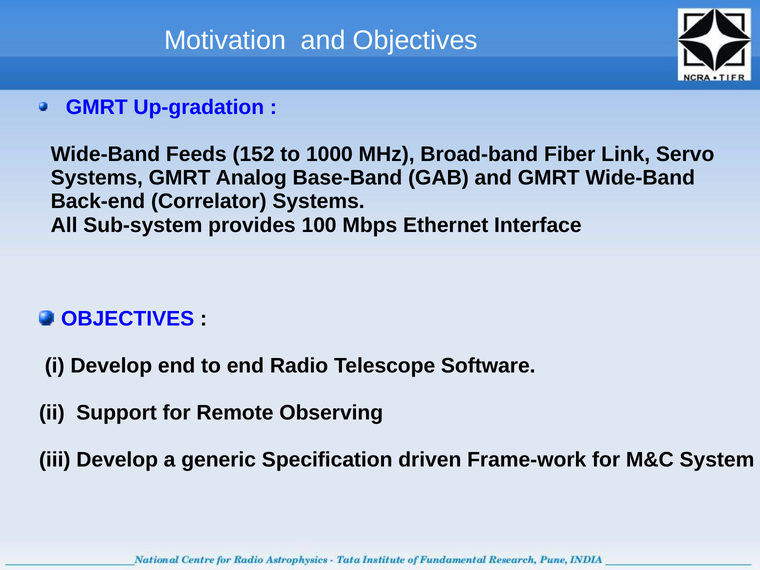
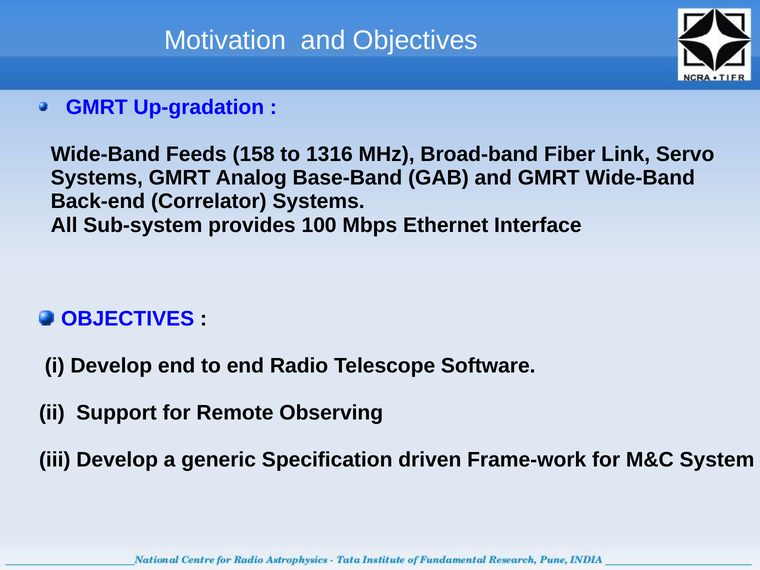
152: 152 -> 158 (254, 155)
1000: 1000 -> 1316 (329, 155)
